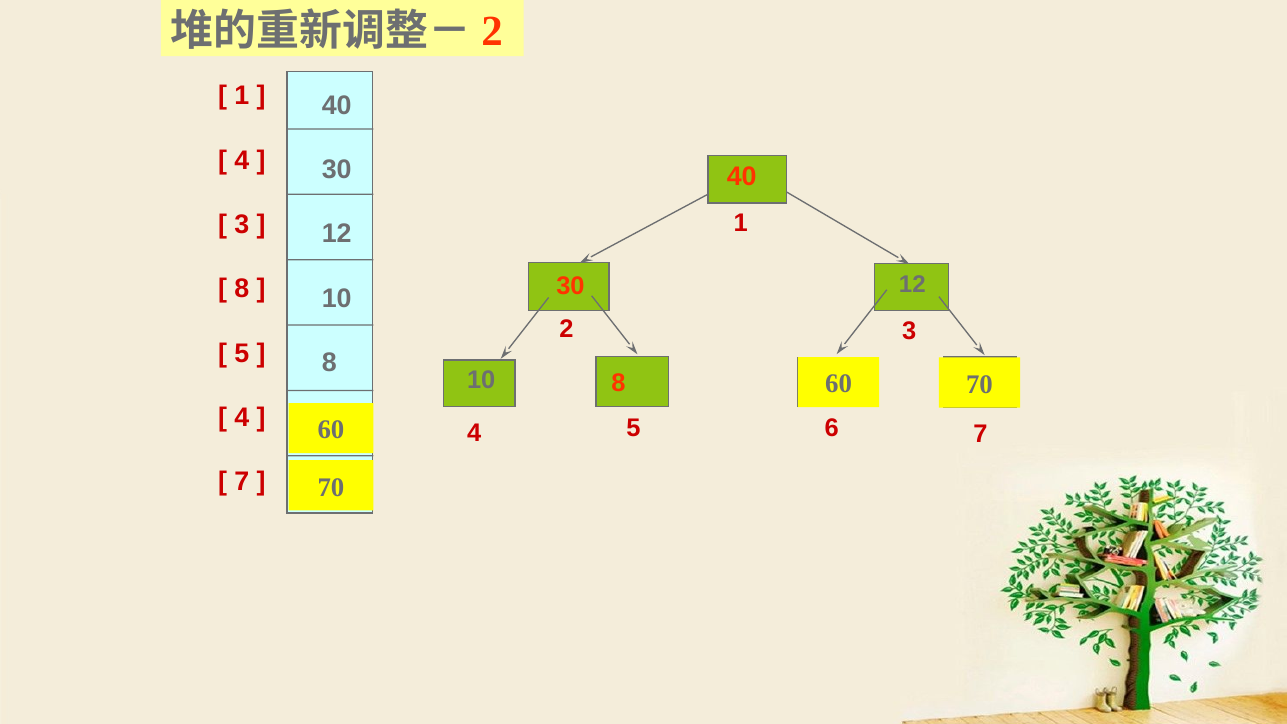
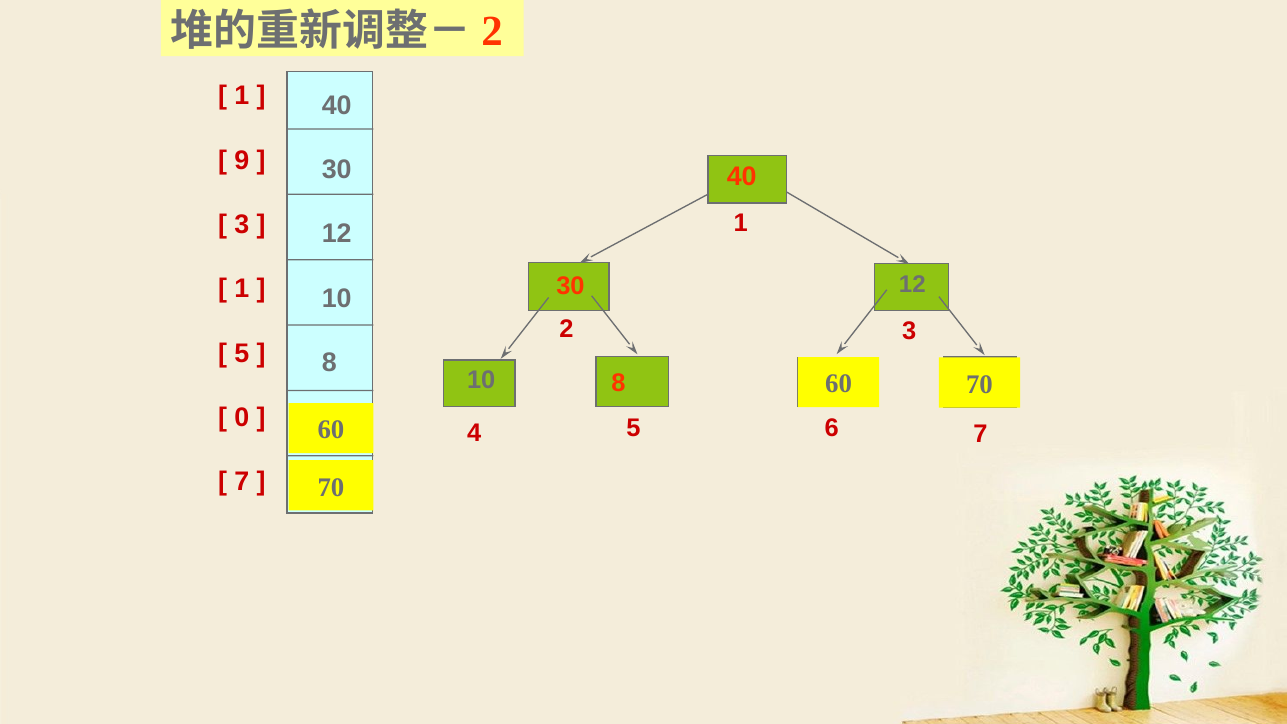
4: 4 -> 9 (242, 160)
8: 8 -> 1 (242, 289)
4: 4 -> 0 (242, 418)
